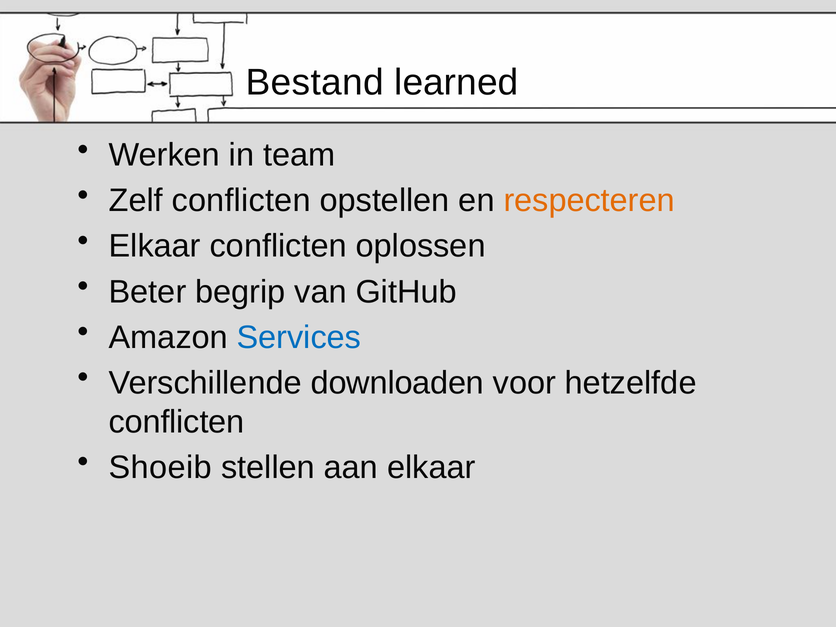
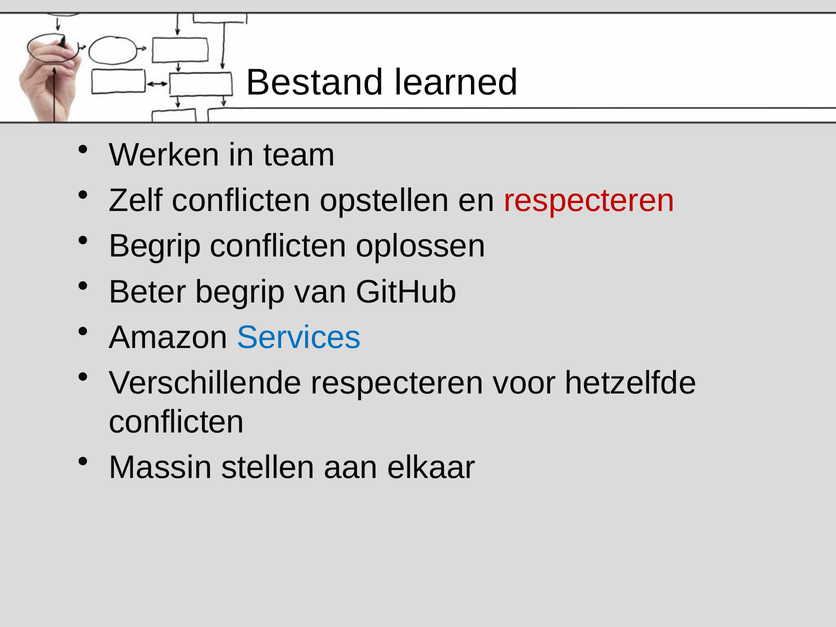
respecteren colour: orange -> red (589, 201)
Elkaar: Elkaar -> Begrip (155, 246)
Verschillende downloaden: downloaden -> respecteren (397, 383)
Shoeib: Shoeib -> Massin (160, 468)
